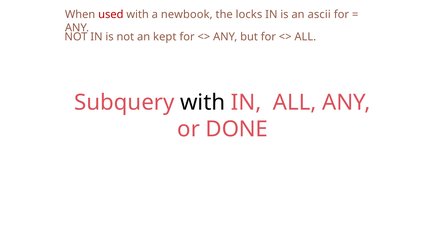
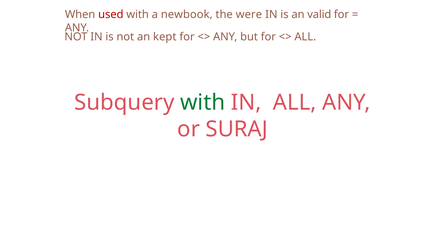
locks: locks -> were (249, 14)
ascii: ascii -> valid (319, 14)
with colour: black -> green (203, 103)
DONE: DONE -> SURAJ (237, 129)
